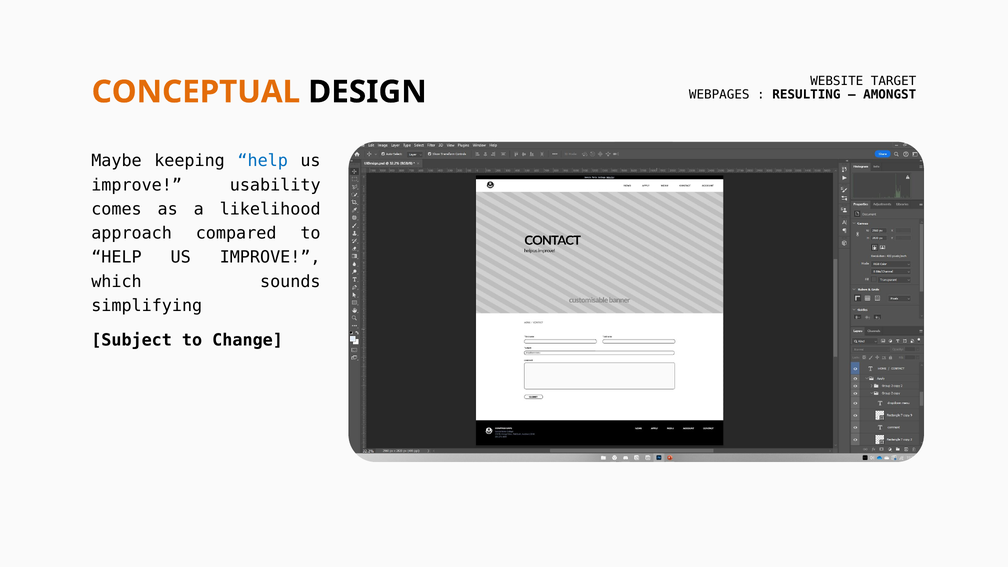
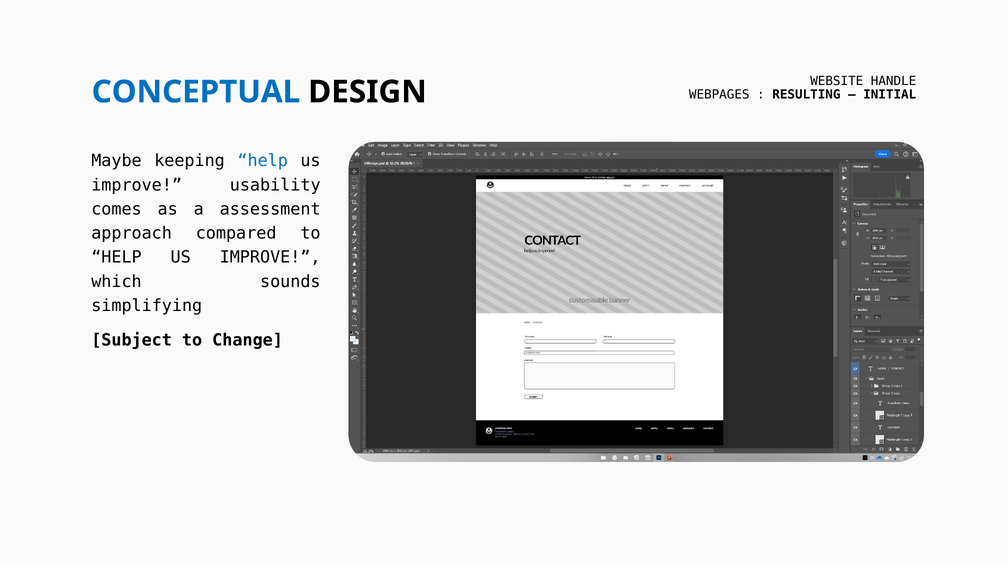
TARGET: TARGET -> HANDLE (894, 81)
CONCEPTUAL colour: orange -> blue (196, 92)
AMONGST: AMONGST -> INITIAL (890, 95)
likelihood: likelihood -> assessment (270, 209)
